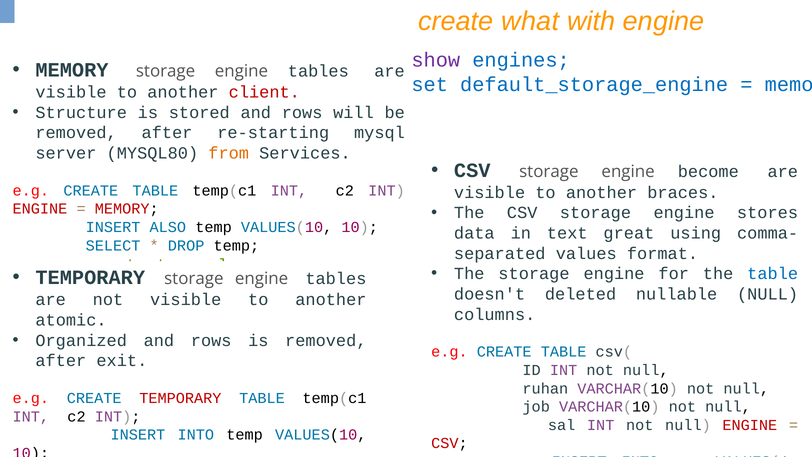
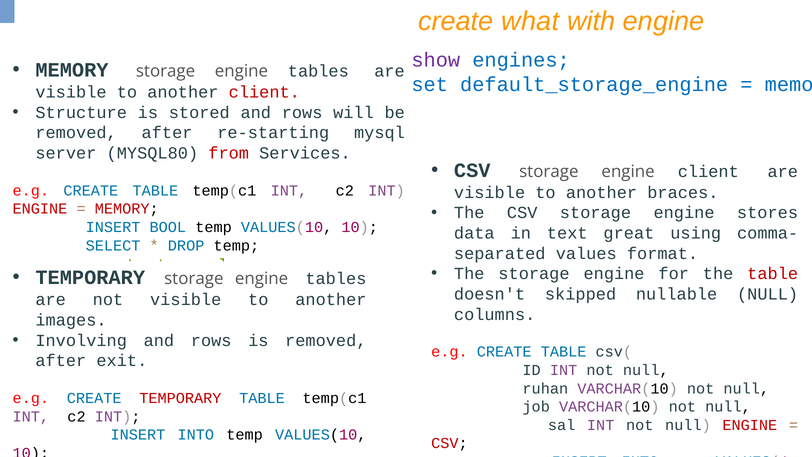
from colour: orange -> red (229, 153)
engine become: become -> client (708, 171)
ALSO: ALSO -> BOOL (168, 227)
table colour: blue -> red (773, 274)
deleted: deleted -> skipped (581, 294)
atomic: atomic -> images (71, 320)
Organized: Organized -> Involving (81, 340)
